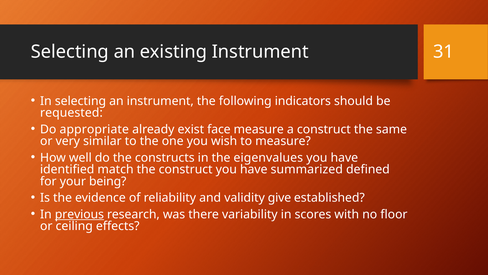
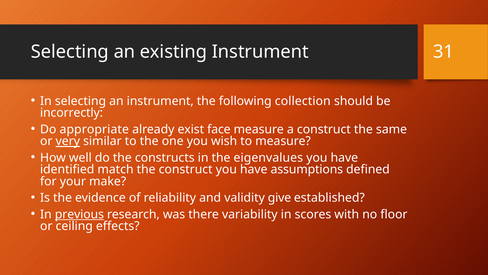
indicators: indicators -> collection (303, 101)
requested: requested -> incorrectly (72, 113)
very underline: none -> present (68, 141)
summarized: summarized -> assumptions (307, 169)
being: being -> make (108, 181)
